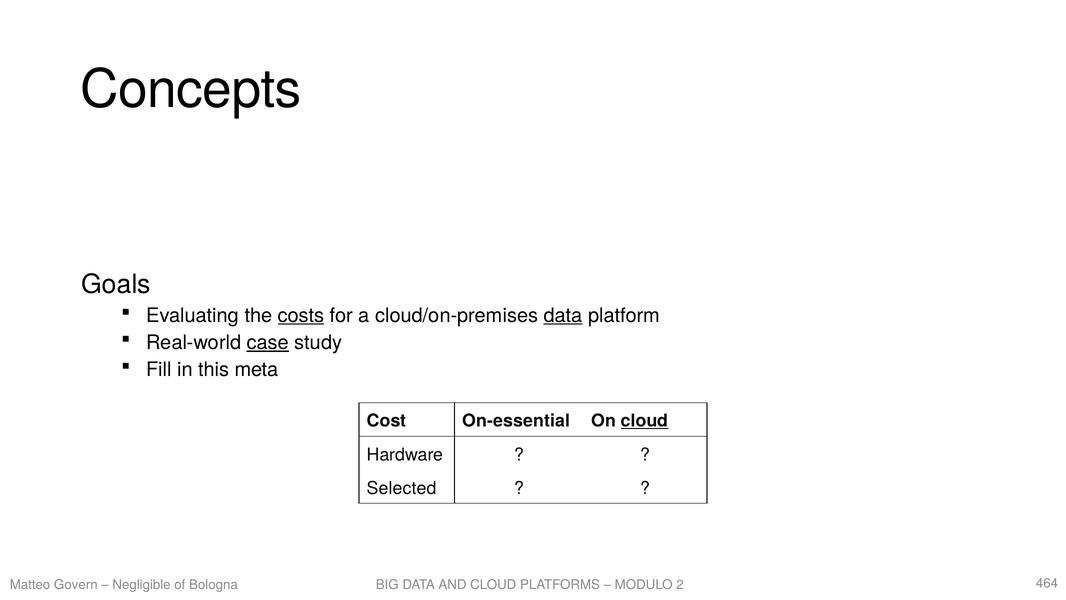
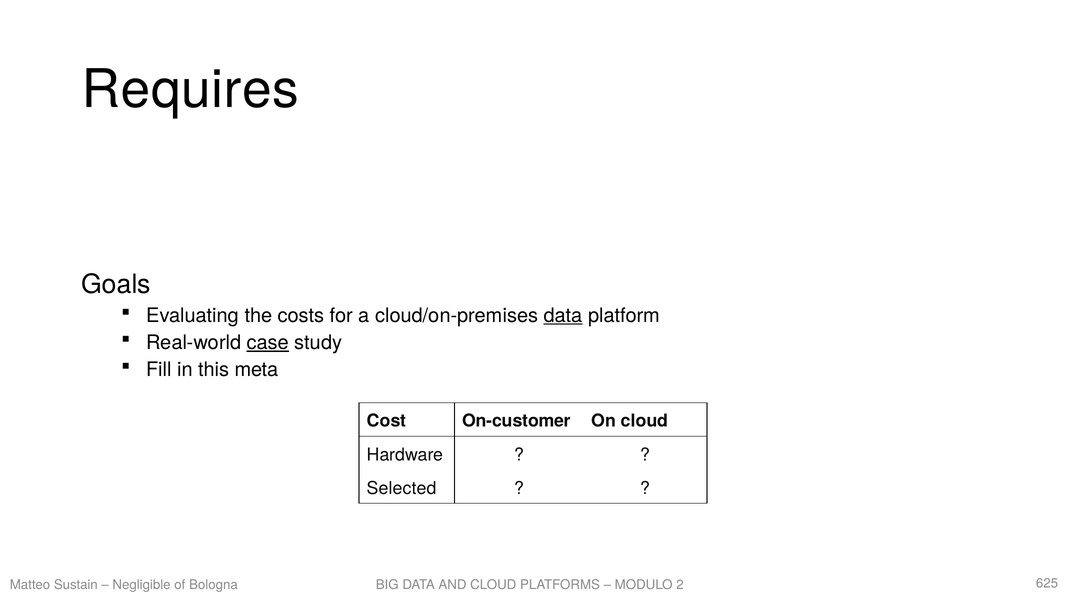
Concepts: Concepts -> Requires (190, 90)
costs underline: present -> none (301, 315)
On-essential: On-essential -> On-customer (517, 421)
cloud underline: present -> none (645, 421)
Govern: Govern -> Sustain (76, 585)
464: 464 -> 625 (1047, 583)
